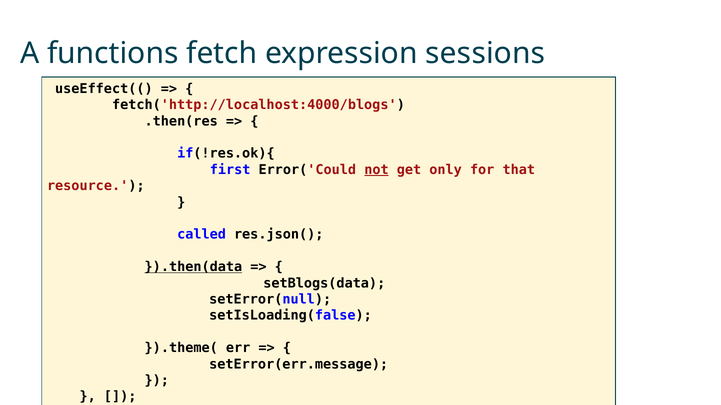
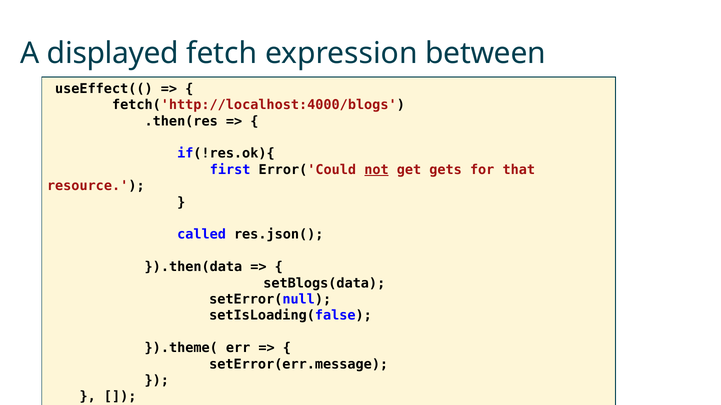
functions: functions -> displayed (113, 53)
sessions: sessions -> between (486, 53)
only: only -> gets (446, 170)
}).then(data underline: present -> none (193, 267)
